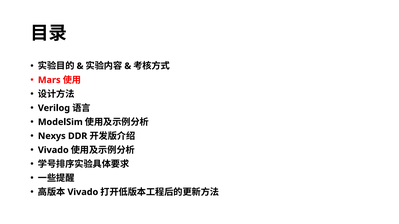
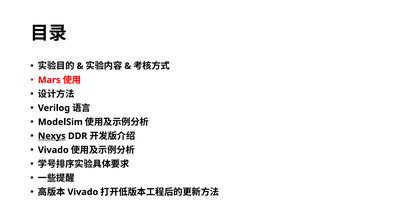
Nexys underline: none -> present (52, 136)
